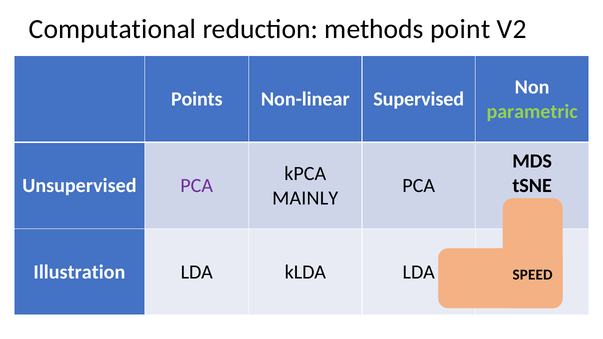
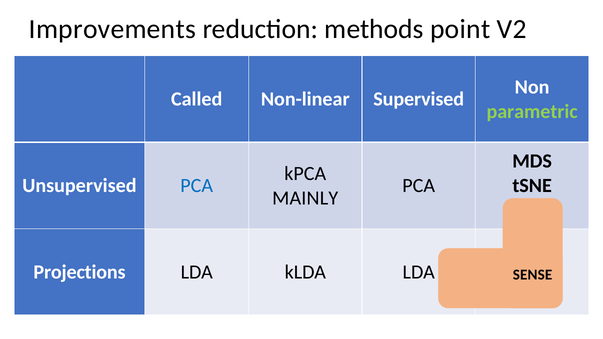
Computational: Computational -> Improvements (112, 29)
Points: Points -> Called (197, 99)
PCA colour: purple -> blue (197, 186)
Illustration: Illustration -> Projections (80, 272)
SPEED: SPEED -> SENSE (533, 275)
